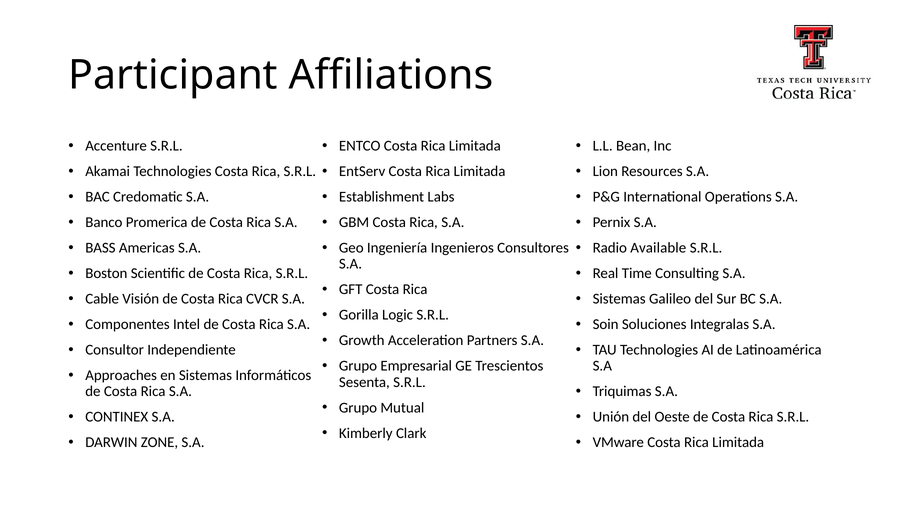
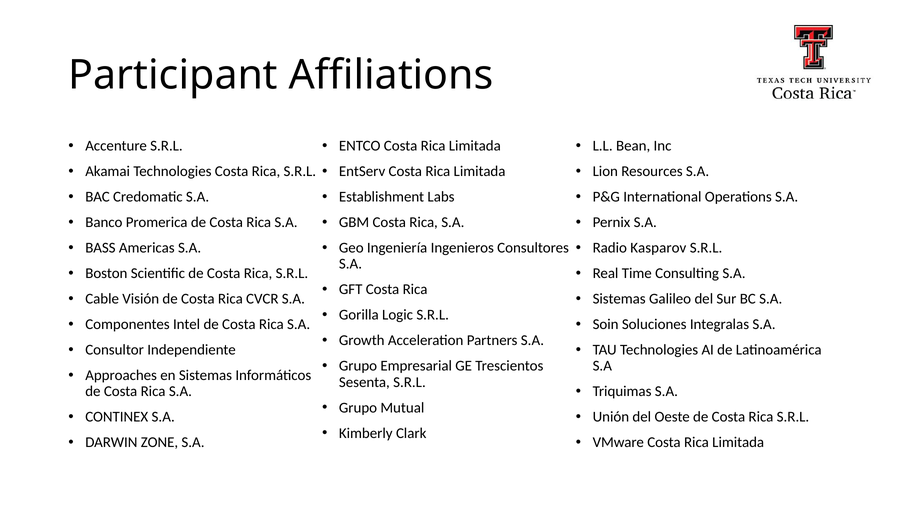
Available: Available -> Kasparov (658, 248)
